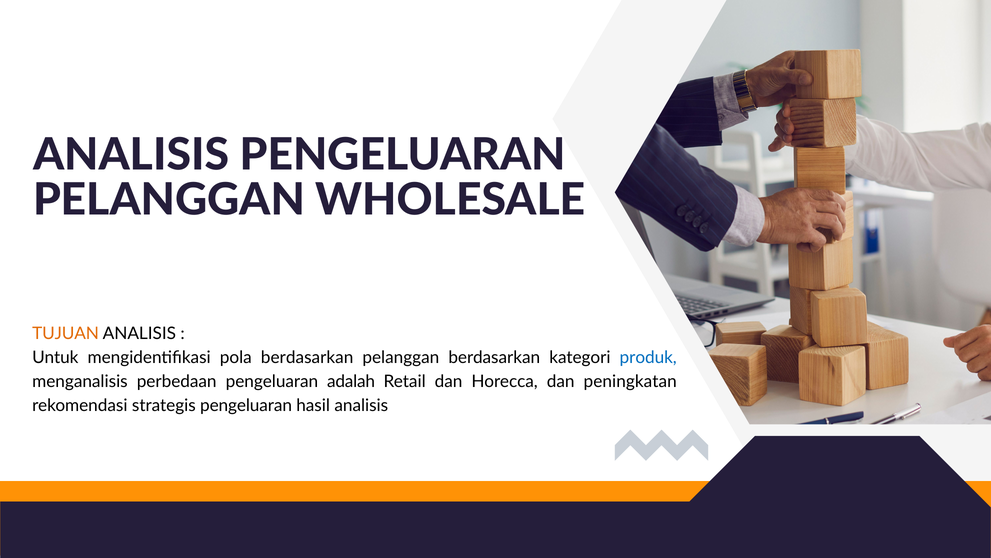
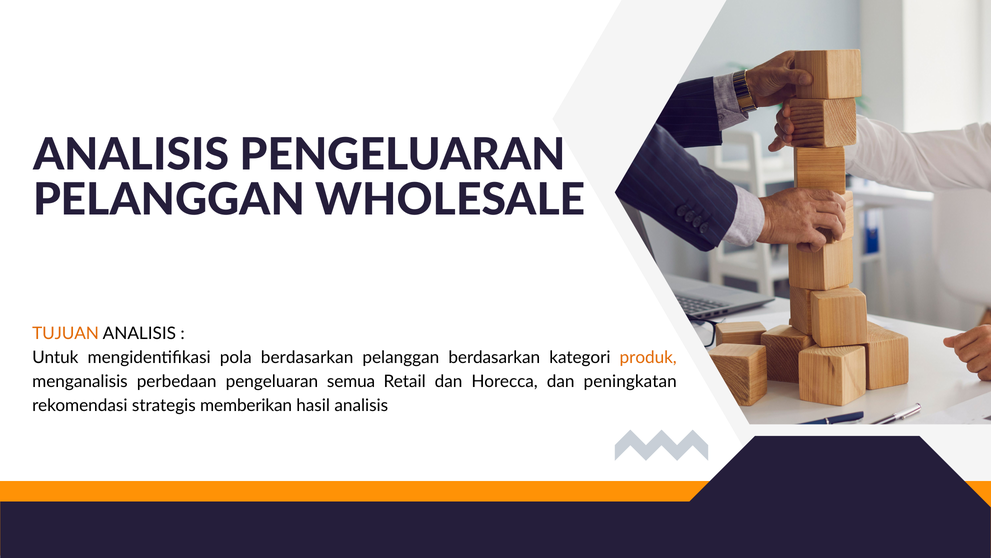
produk colour: blue -> orange (648, 357)
adalah: adalah -> semua (351, 381)
strategis pengeluaran: pengeluaran -> memberikan (246, 405)
